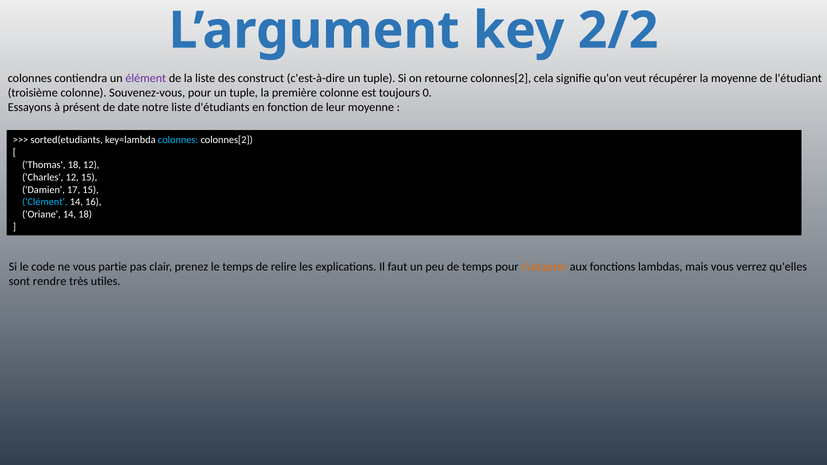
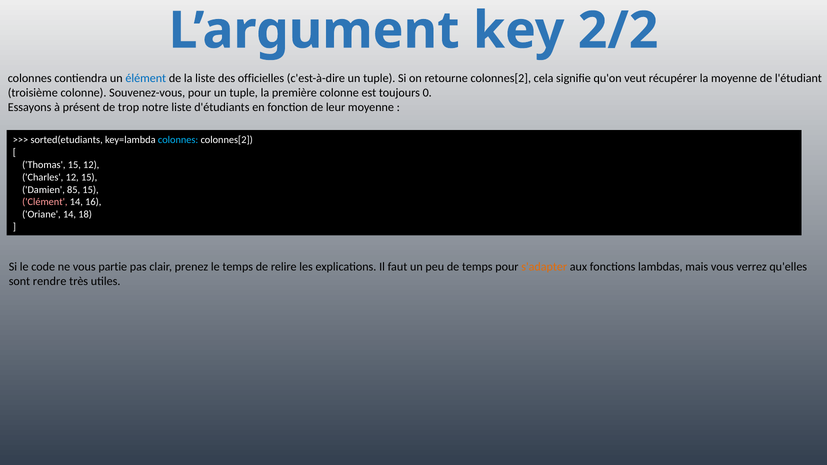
élément colour: purple -> blue (146, 78)
construct: construct -> officielles (261, 78)
date: date -> trop (129, 107)
Thomas 18: 18 -> 15 (74, 165)
17: 17 -> 85 (74, 190)
Clément colour: light blue -> pink (45, 202)
